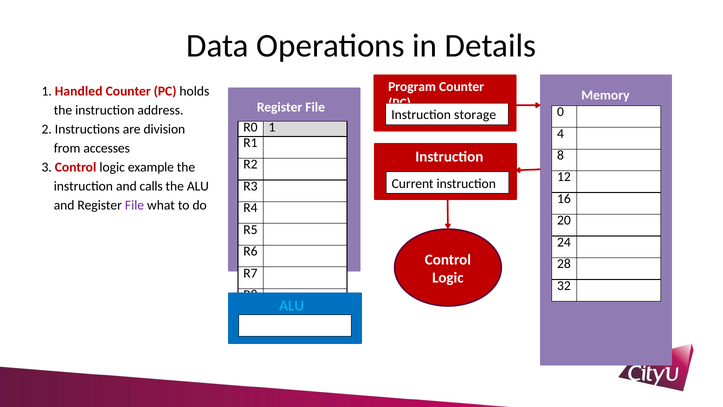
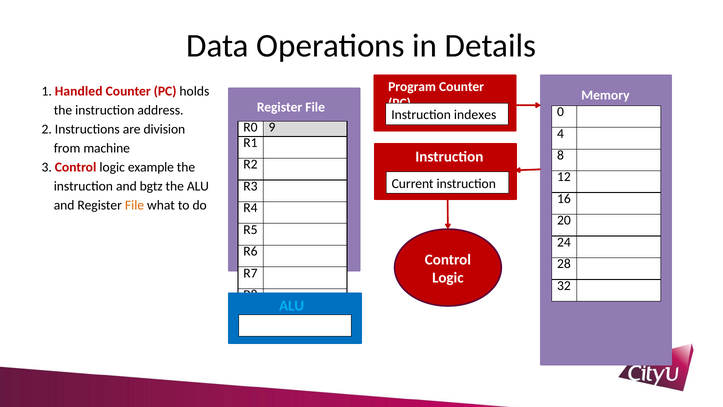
storage: storage -> indexes (475, 115)
R0 1: 1 -> 9 (272, 127)
accesses: accesses -> machine (107, 148)
calls: calls -> bgtz (151, 186)
File colour: purple -> orange (135, 205)
